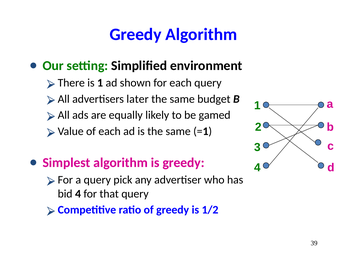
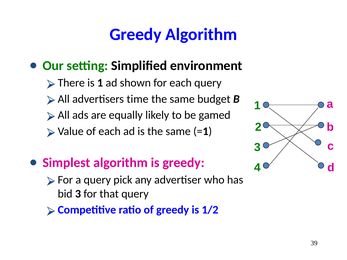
later: later -> time (138, 99)
bid 4: 4 -> 3 (78, 194)
